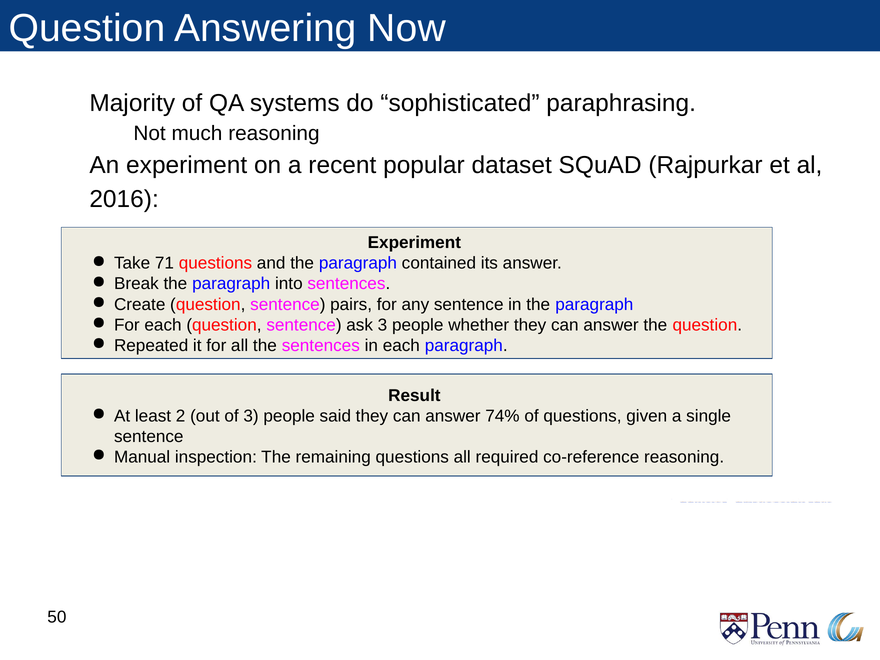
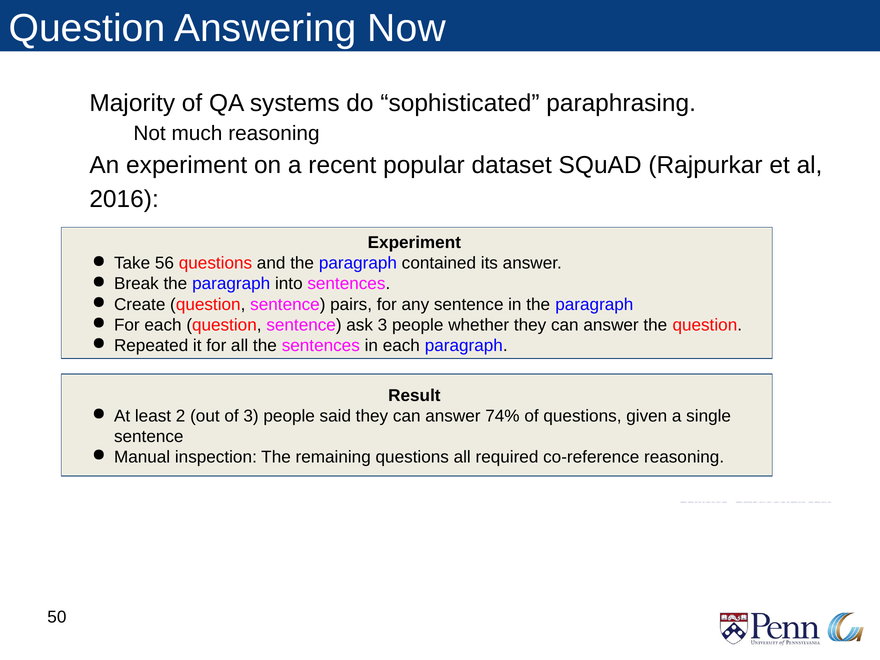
71: 71 -> 56 (164, 263)
